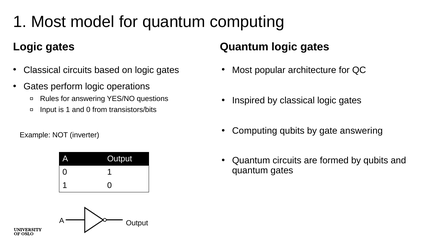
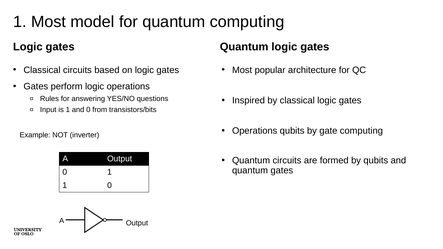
Computing: Computing -> Operations (255, 131)
gate answering: answering -> computing (361, 131)
